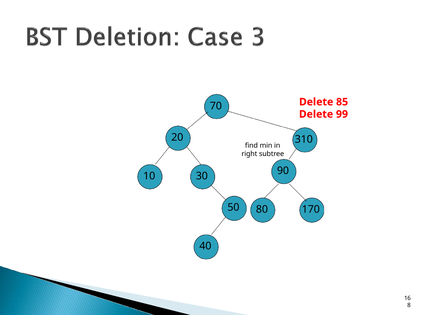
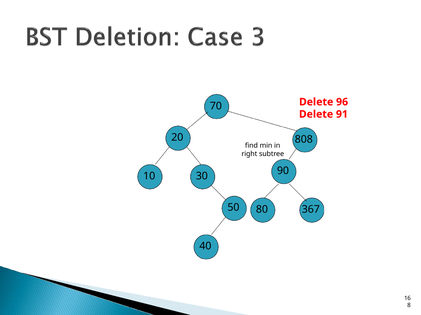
85: 85 -> 96 (342, 102)
99: 99 -> 91 (342, 114)
310: 310 -> 808 (304, 140)
170: 170 -> 367 (311, 210)
